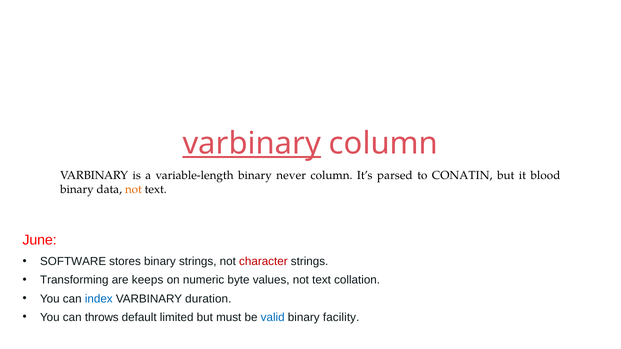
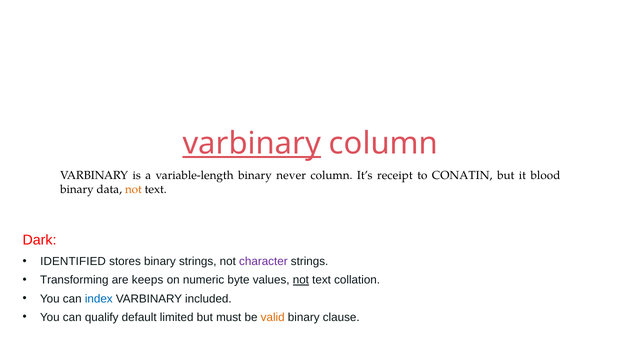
parsed: parsed -> receipt (395, 176)
June: June -> Dark (40, 240)
SOFTWARE: SOFTWARE -> IDENTIFIED (73, 262)
character colour: red -> purple (263, 262)
not underline: none -> present (301, 280)
duration: duration -> included (208, 299)
throws: throws -> qualify (102, 318)
valid colour: blue -> orange (273, 318)
facility: facility -> clause (341, 318)
